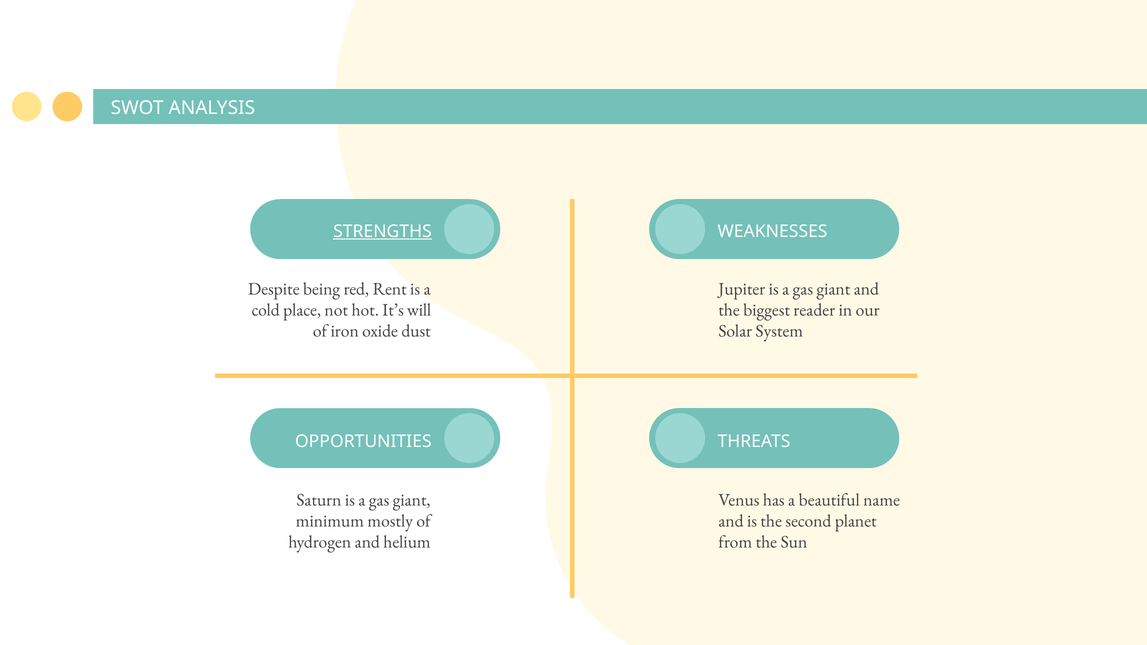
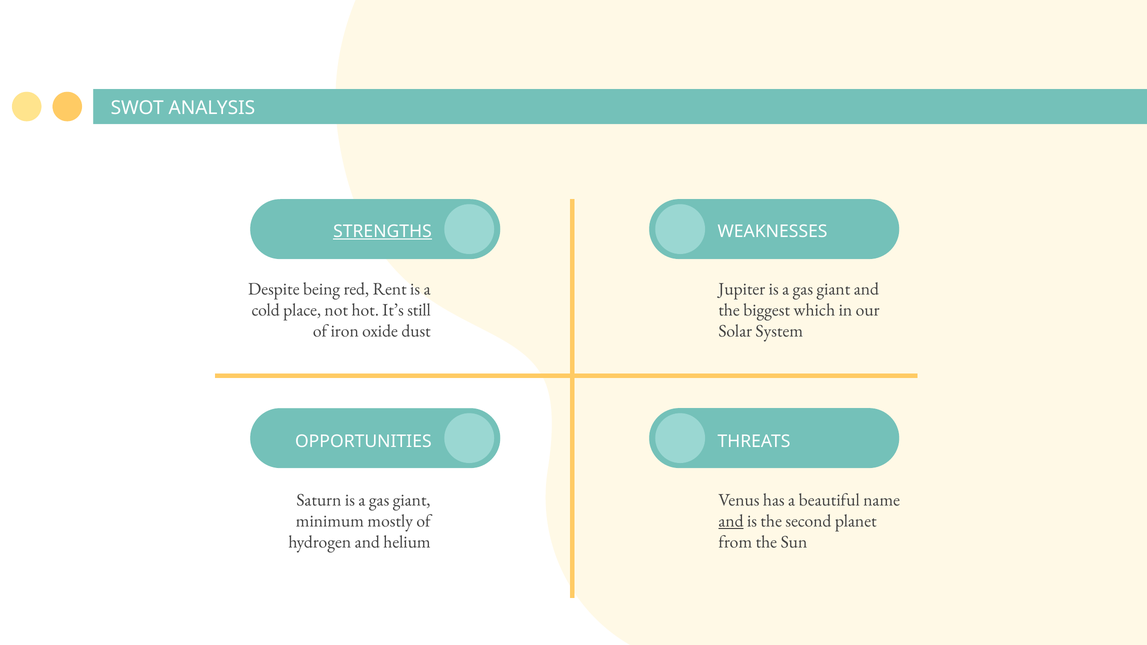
will: will -> still (419, 310)
reader: reader -> which (814, 310)
and underline: none -> present (731, 521)
